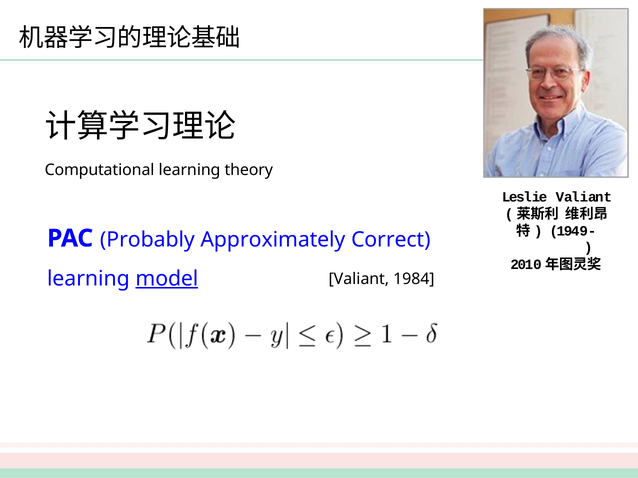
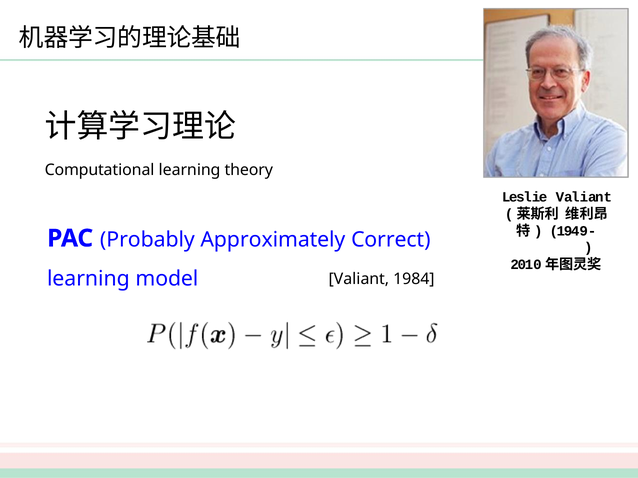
model underline: present -> none (167, 279)
